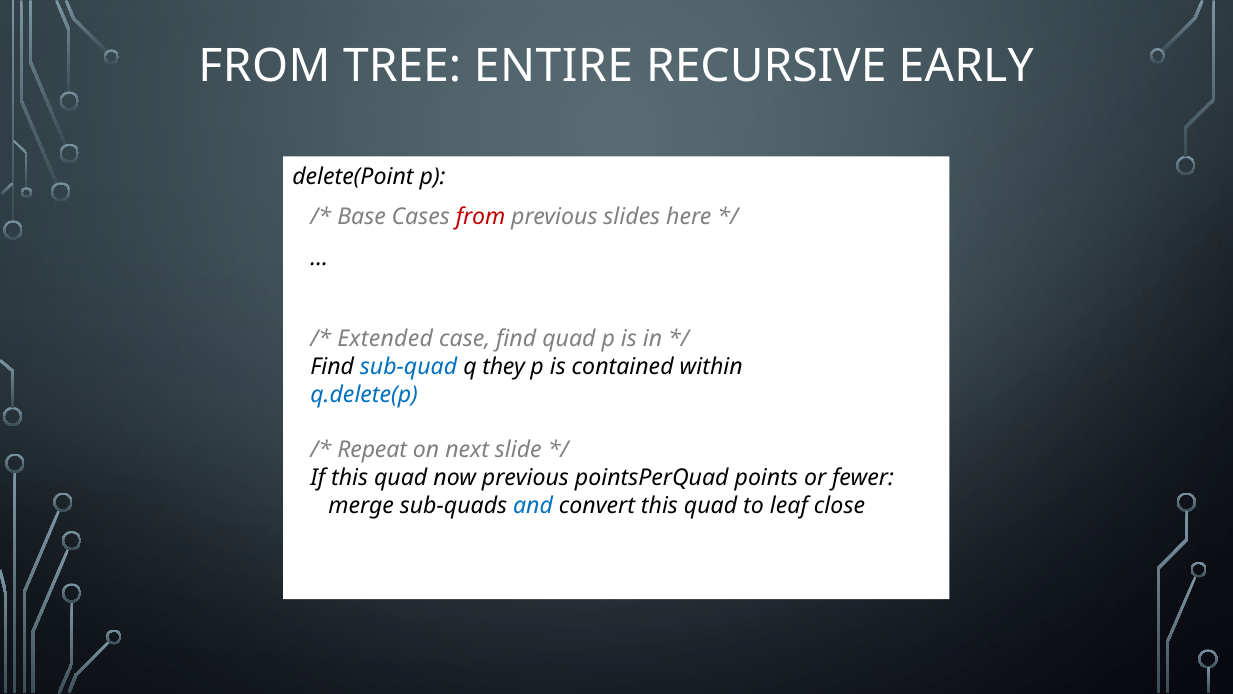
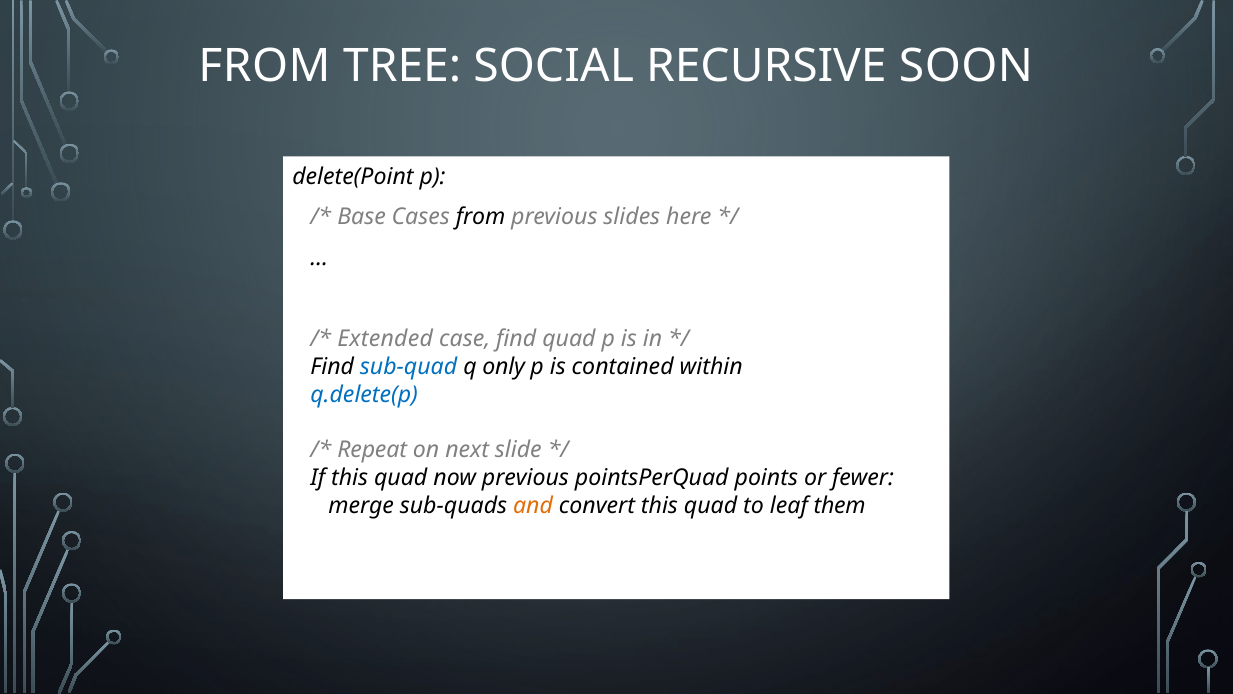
ENTIRE: ENTIRE -> SOCIAL (554, 66)
EARLY: EARLY -> SOON (966, 66)
from colour: red -> black (481, 217)
they: they -> only (504, 366)
and colour: blue -> orange (533, 505)
close: close -> them (840, 505)
